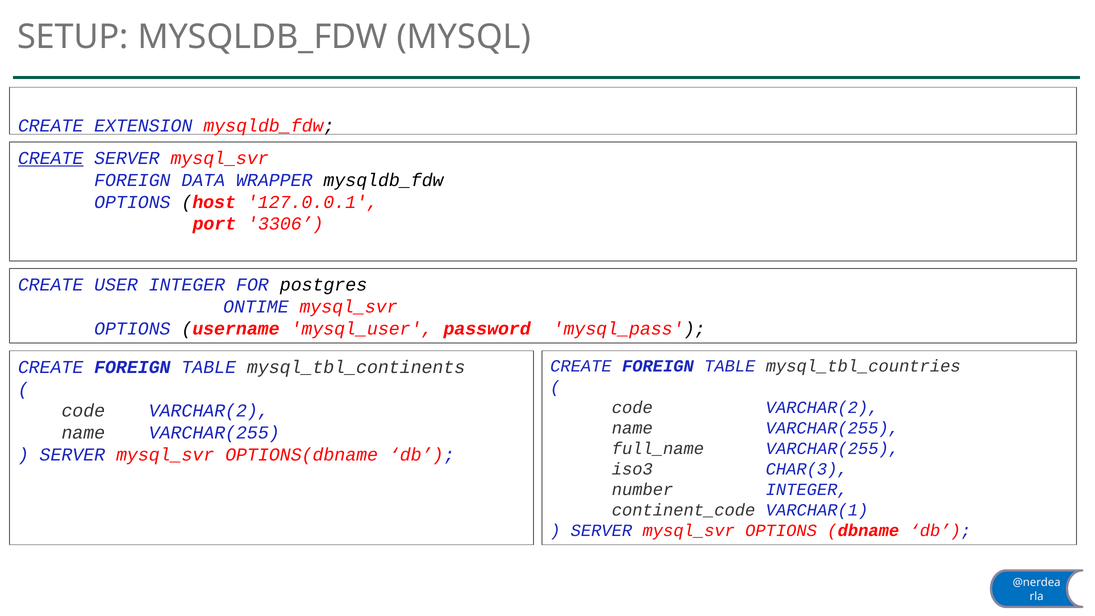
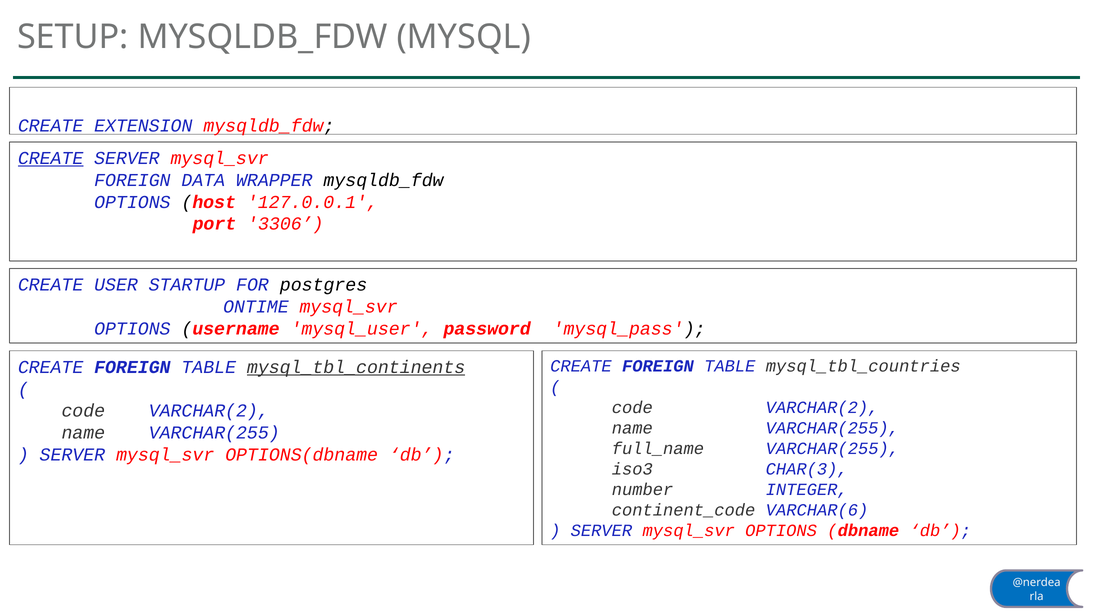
USER INTEGER: INTEGER -> STARTUP (187, 285)
mysql_tbl_continents underline: none -> present (356, 367)
VARCHAR(1: VARCHAR(1 -> VARCHAR(6 (817, 510)
